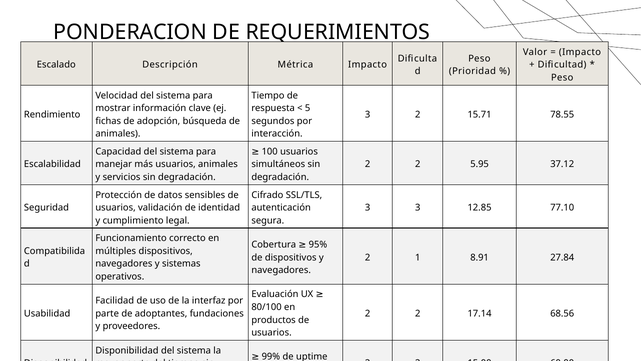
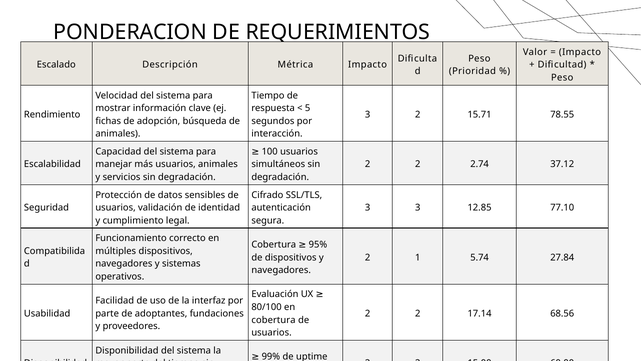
5.95: 5.95 -> 2.74 (480, 164)
8.91: 8.91 -> 5.74 (480, 257)
productos: productos -> cobertura (274, 320)
